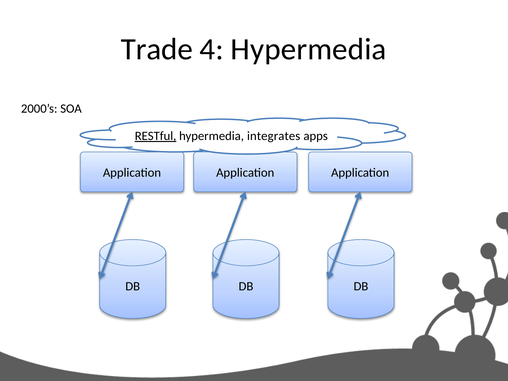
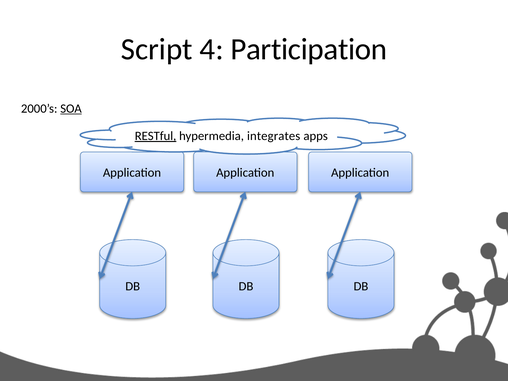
Trade: Trade -> Script (157, 49)
4 Hypermedia: Hypermedia -> Participation (309, 49)
SOA underline: none -> present (71, 108)
